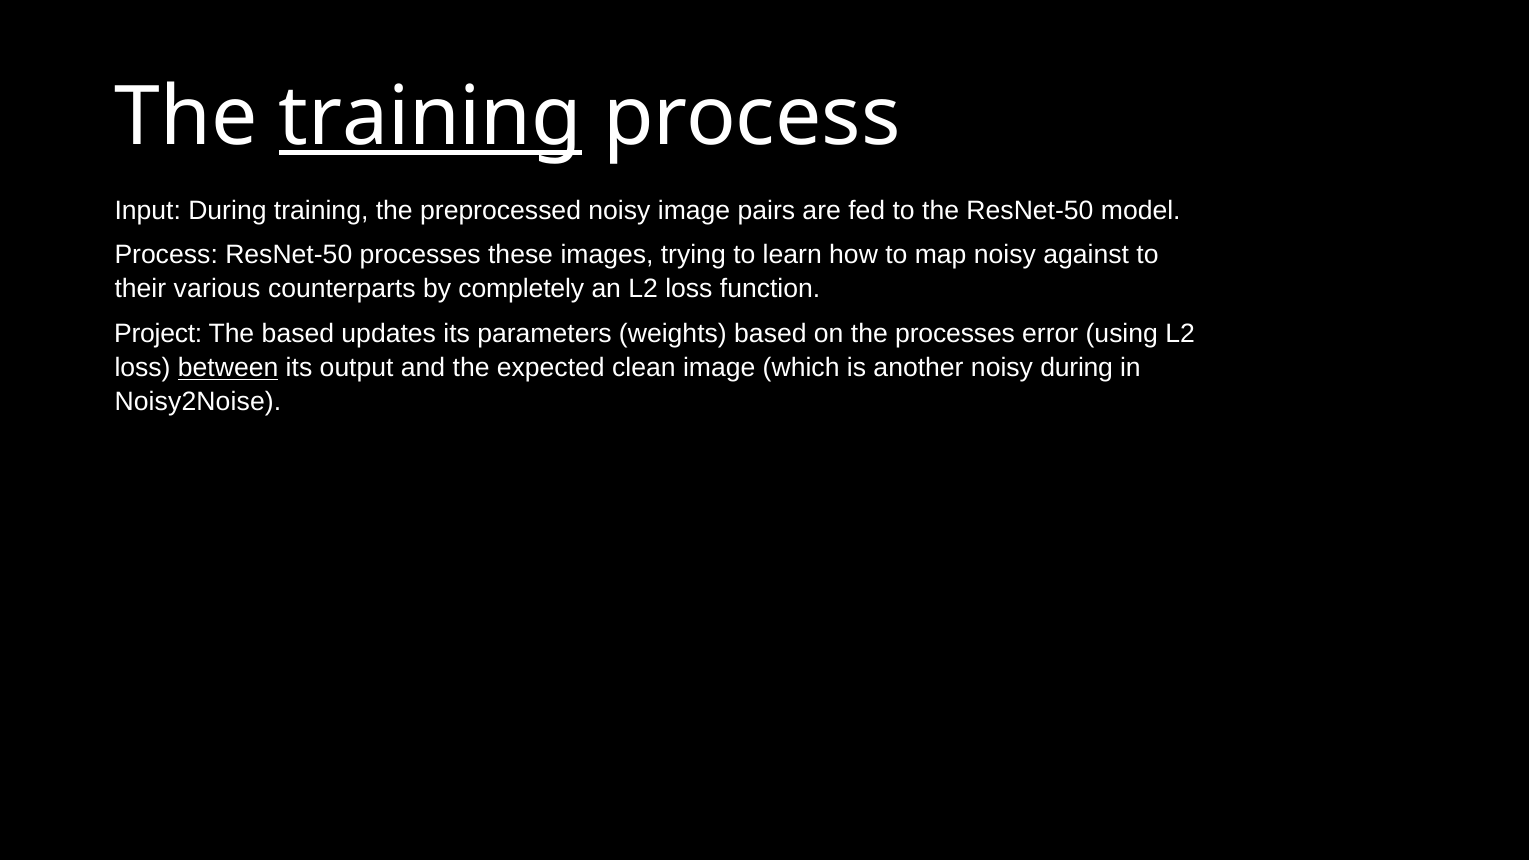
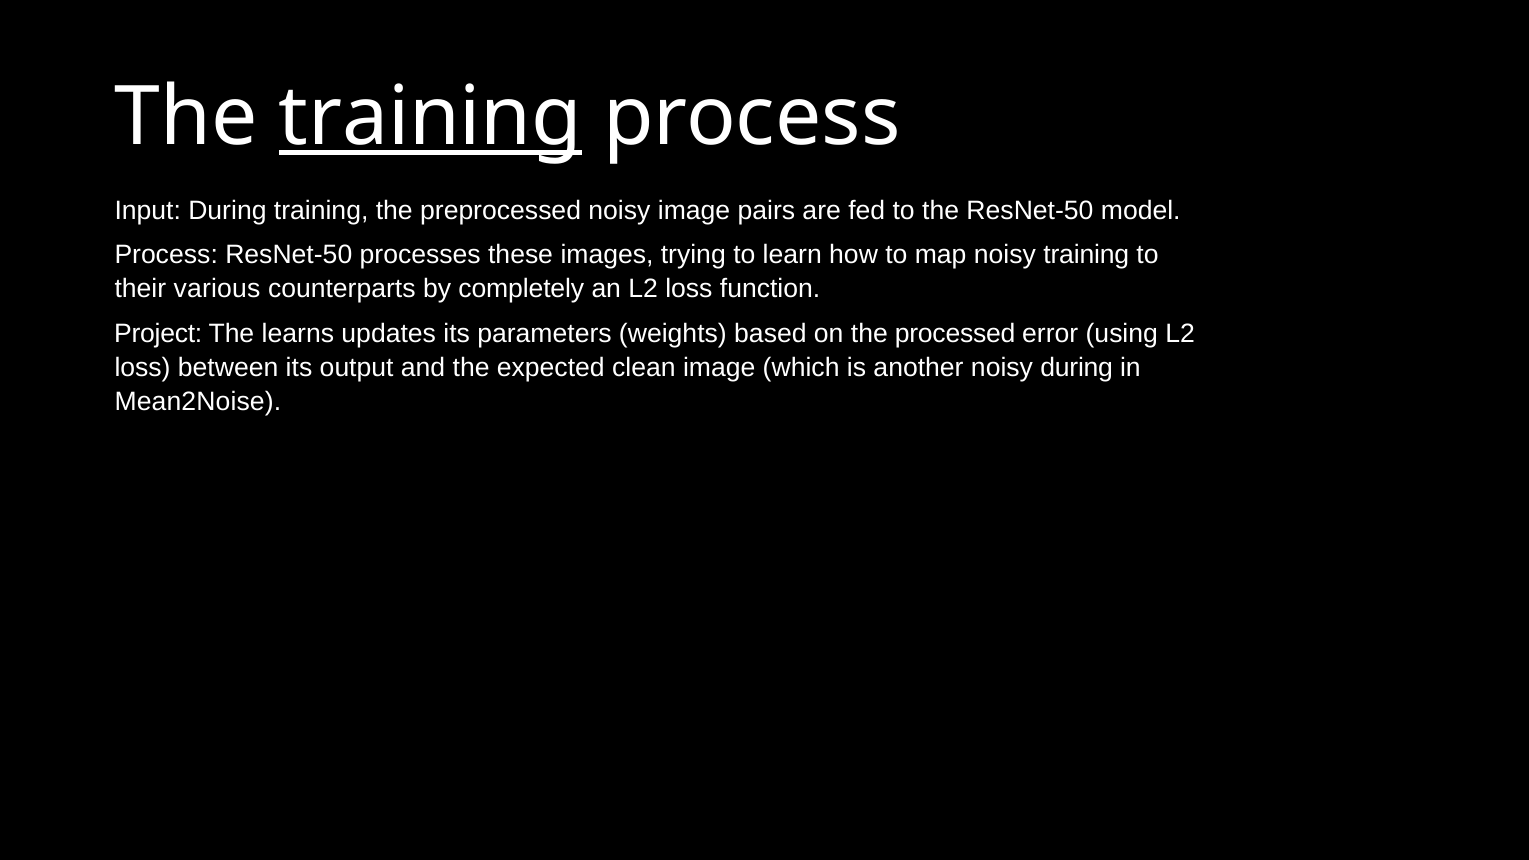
noisy against: against -> training (1086, 255)
The based: based -> learns (298, 334)
the processes: processes -> processed (955, 334)
between underline: present -> none (228, 368)
Noisy2Noise: Noisy2Noise -> Mean2Noise (198, 402)
